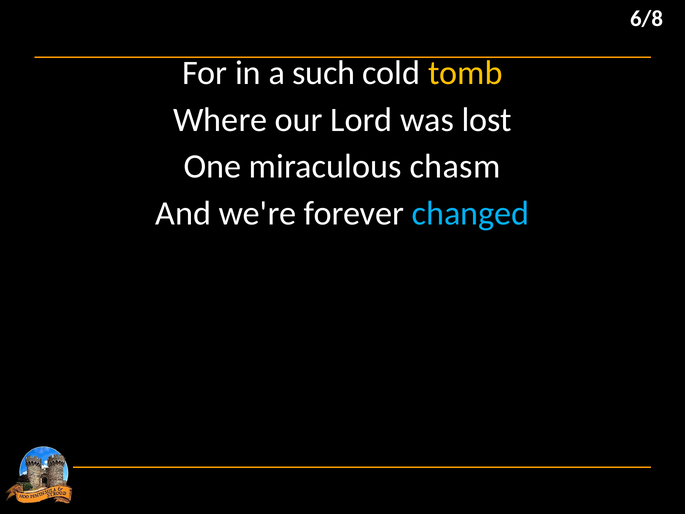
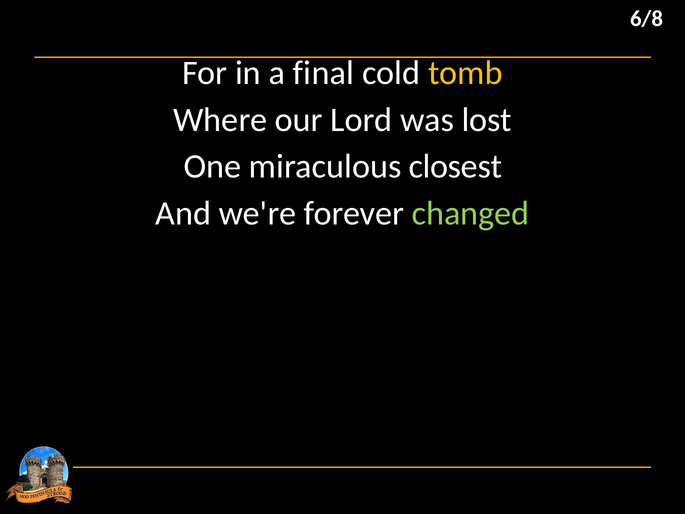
such: such -> final (323, 73)
chasm: chasm -> closest (455, 167)
changed colour: light blue -> light green (471, 213)
